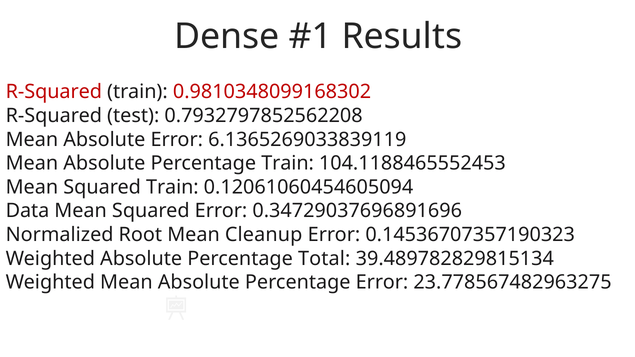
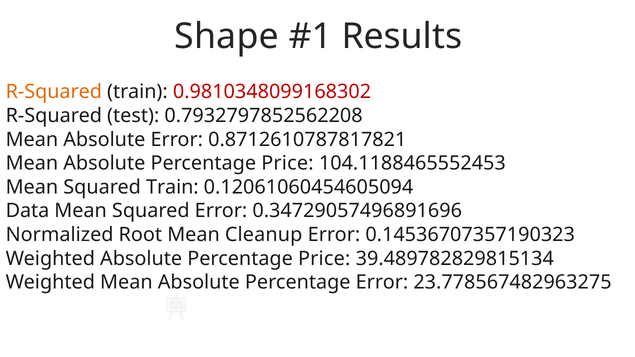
Dense: Dense -> Shape (227, 36)
R-Squared colour: red -> orange (54, 92)
6.1365269033839119: 6.1365269033839119 -> 0.8712610787817821 (307, 140)
Mean Absolute Percentage Train: Train -> Price (287, 163)
0.34729037696891696: 0.34729037696891696 -> 0.34729057496891696 (357, 211)
Weighted Absolute Percentage Total: Total -> Price (324, 259)
